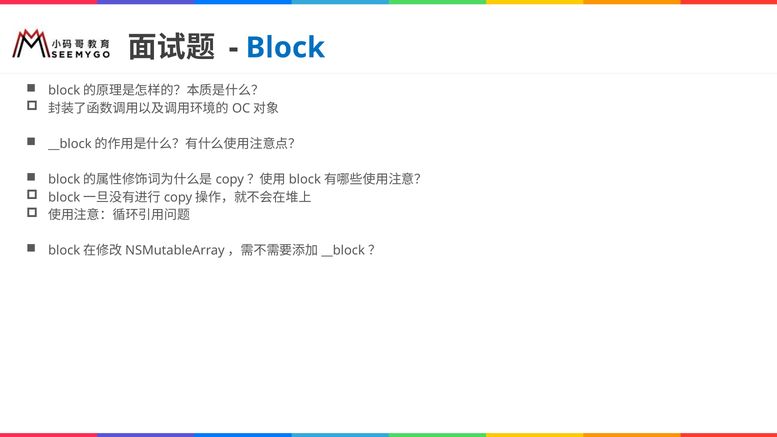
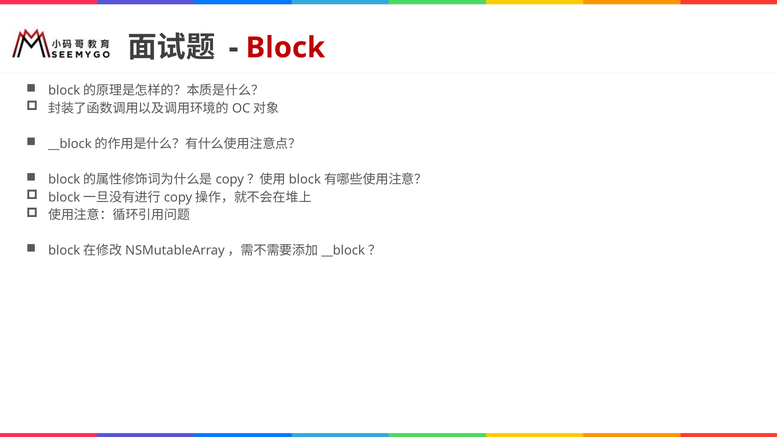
Block colour: blue -> red (285, 48)
